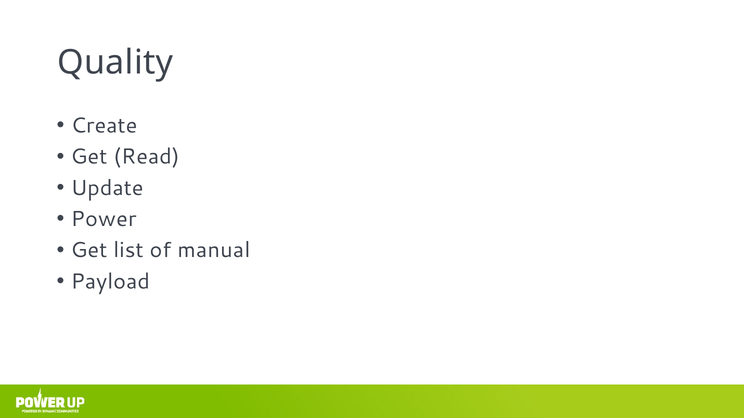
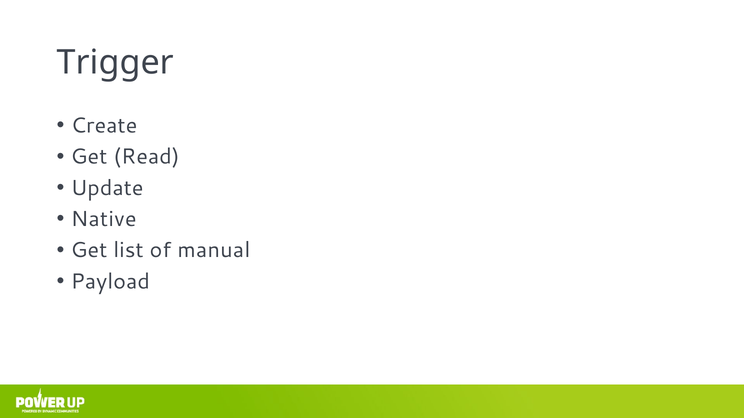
Quality: Quality -> Trigger (115, 62)
Power: Power -> Native (104, 219)
